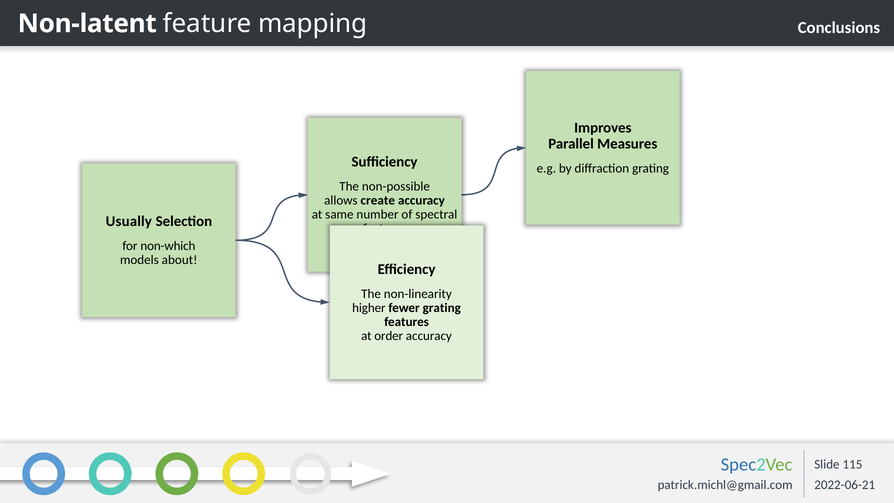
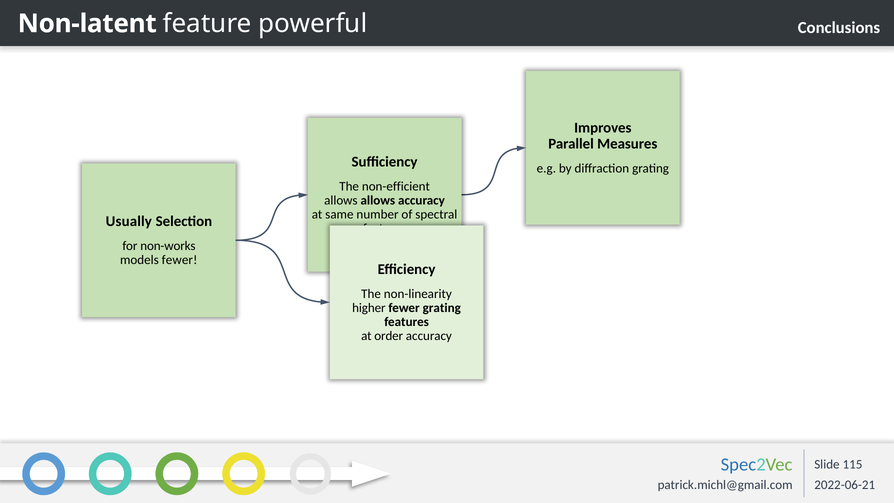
mapping: mapping -> powerful (313, 24)
non-possible: non-possible -> non-efficient (396, 186)
allows create: create -> allows (378, 200)
non-which: non-which -> non-works (168, 246)
models about: about -> fewer (180, 260)
